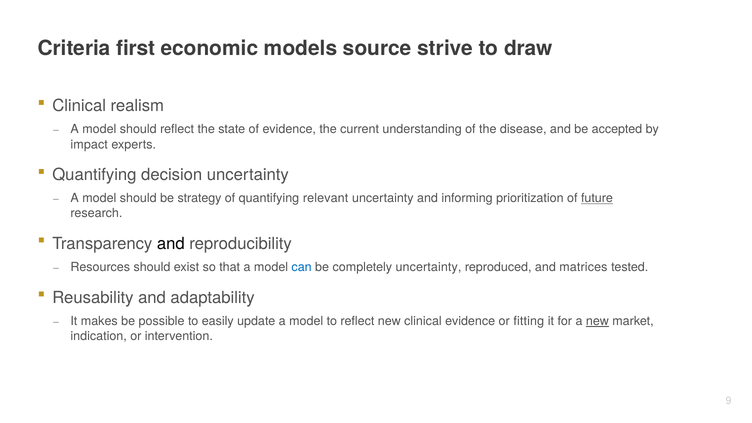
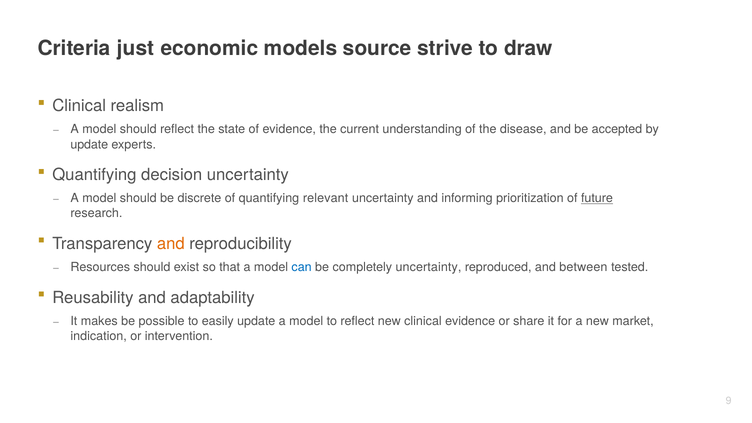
first: first -> just (136, 48)
impact: impact -> update (89, 144)
strategy: strategy -> discrete (199, 198)
and colour: black -> orange (171, 244)
matrices: matrices -> between (583, 267)
fitting: fitting -> share (529, 321)
new underline: present -> none (597, 321)
